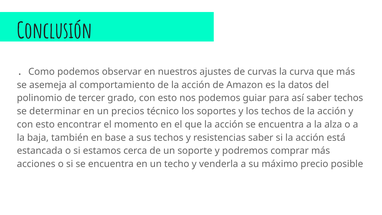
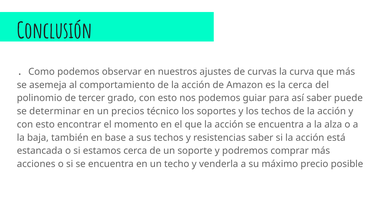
la datos: datos -> cerca (300, 85)
saber techos: techos -> puede (348, 98)
